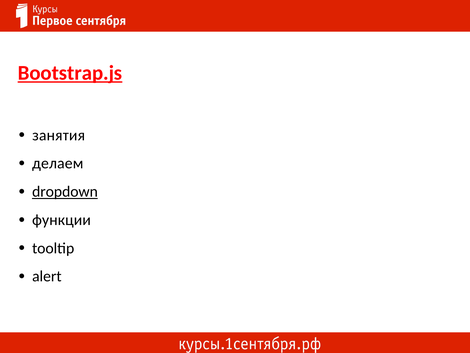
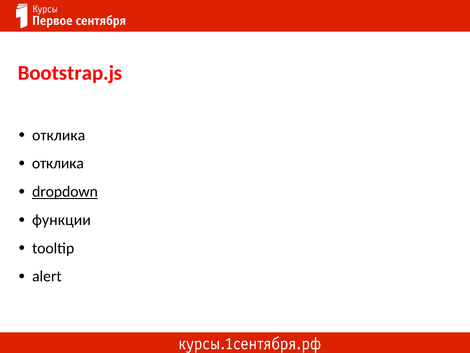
Bootstrap.js underline: present -> none (70, 73)
занятия: занятия -> отклика (59, 135)
делаем: делаем -> отклика (58, 163)
